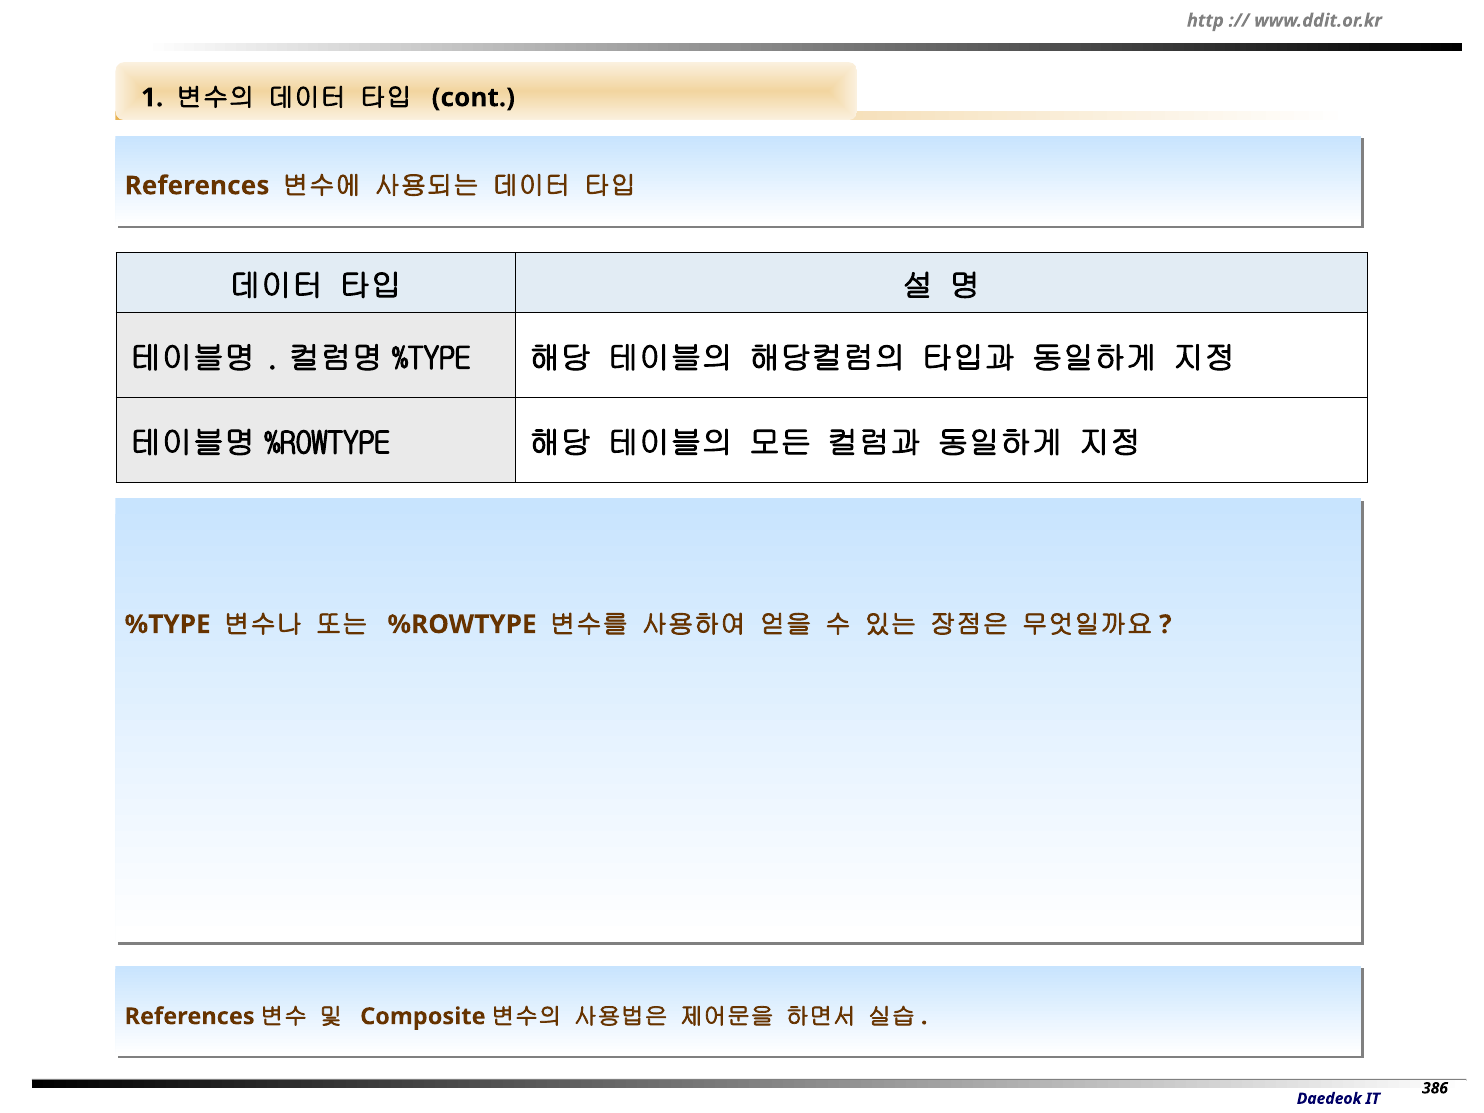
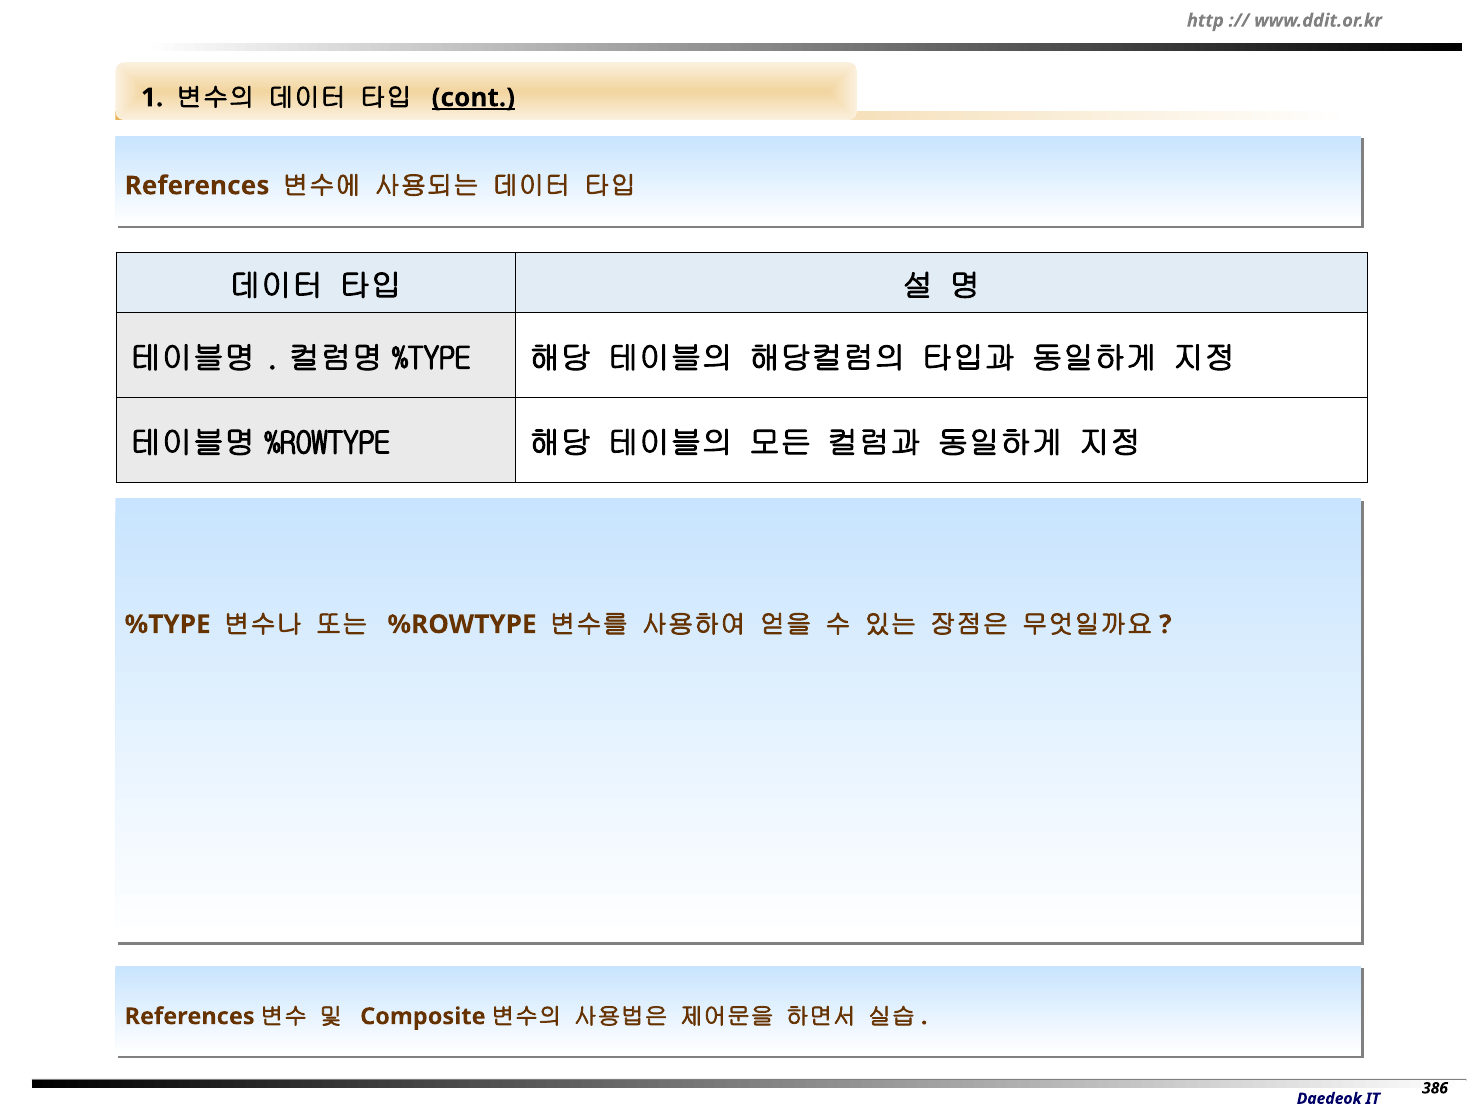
cont underline: none -> present (473, 98)
